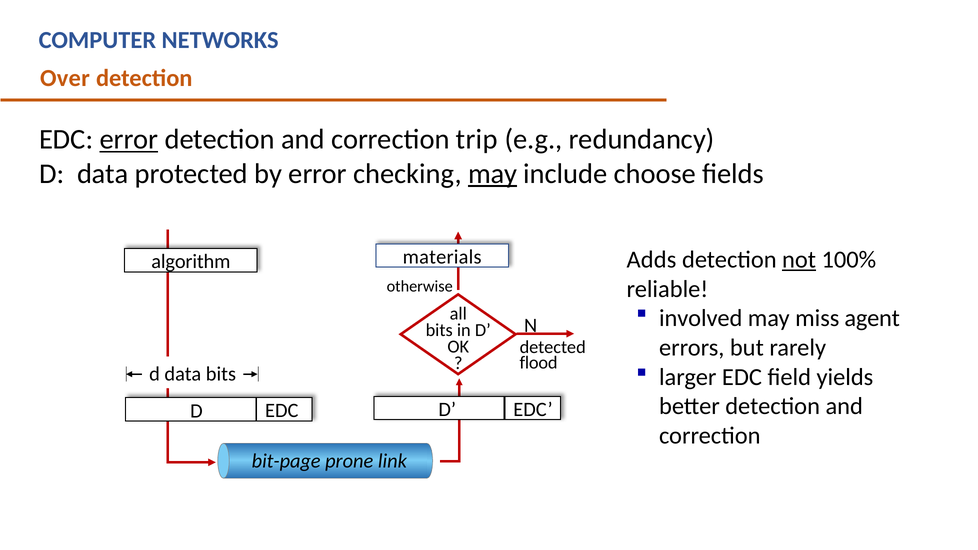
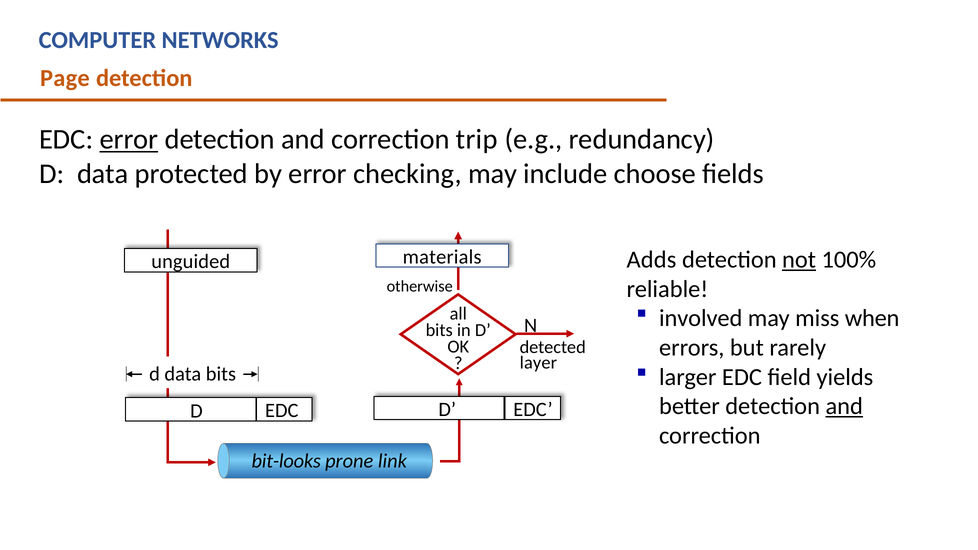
Over: Over -> Page (65, 78)
may underline: present -> none (493, 174)
algorithm: algorithm -> unguided (191, 262)
agent: agent -> when (872, 318)
flood: flood -> layer (538, 363)
and underline: none -> present (844, 406)
bit-page: bit-page -> bit-looks (286, 461)
